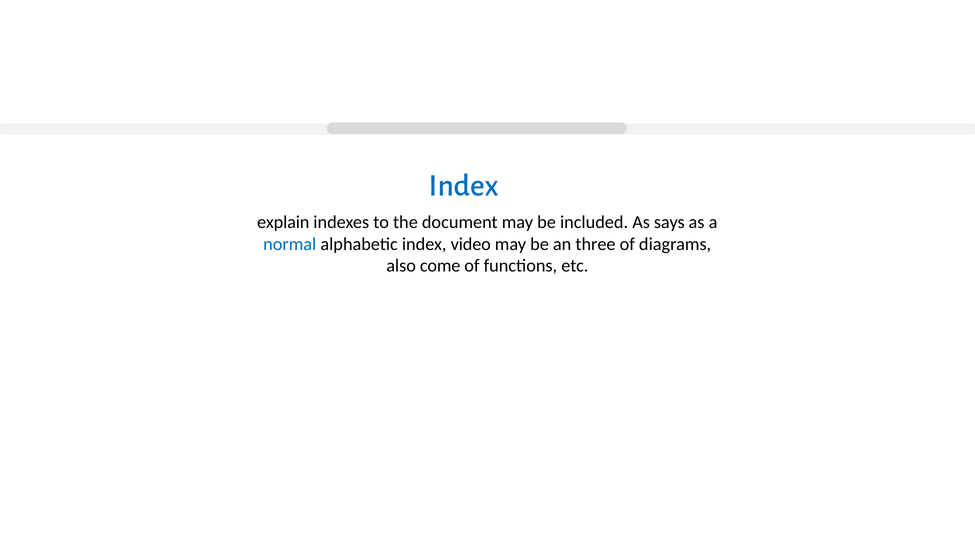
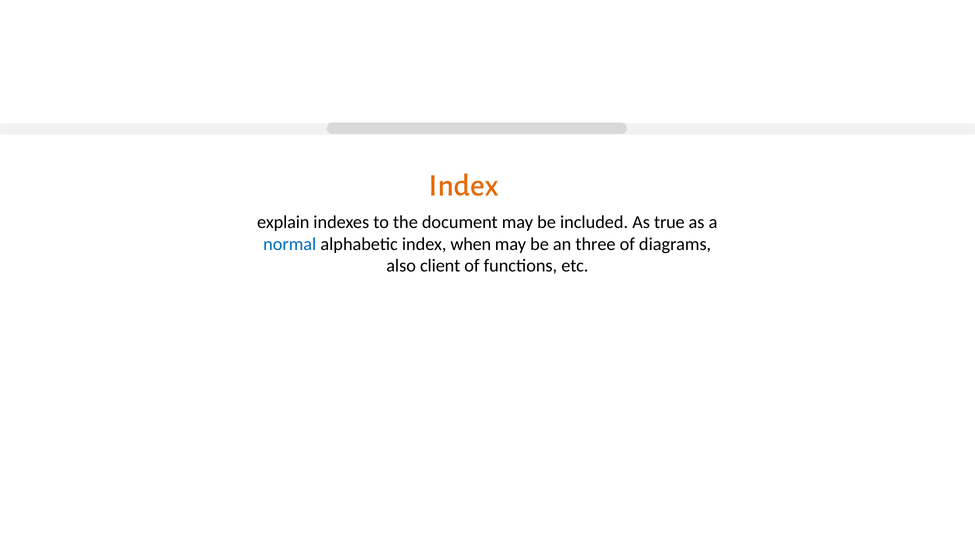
Index colour: blue -> orange (464, 185)
says: says -> true (669, 222)
video: video -> when (471, 244)
come: come -> client (440, 266)
